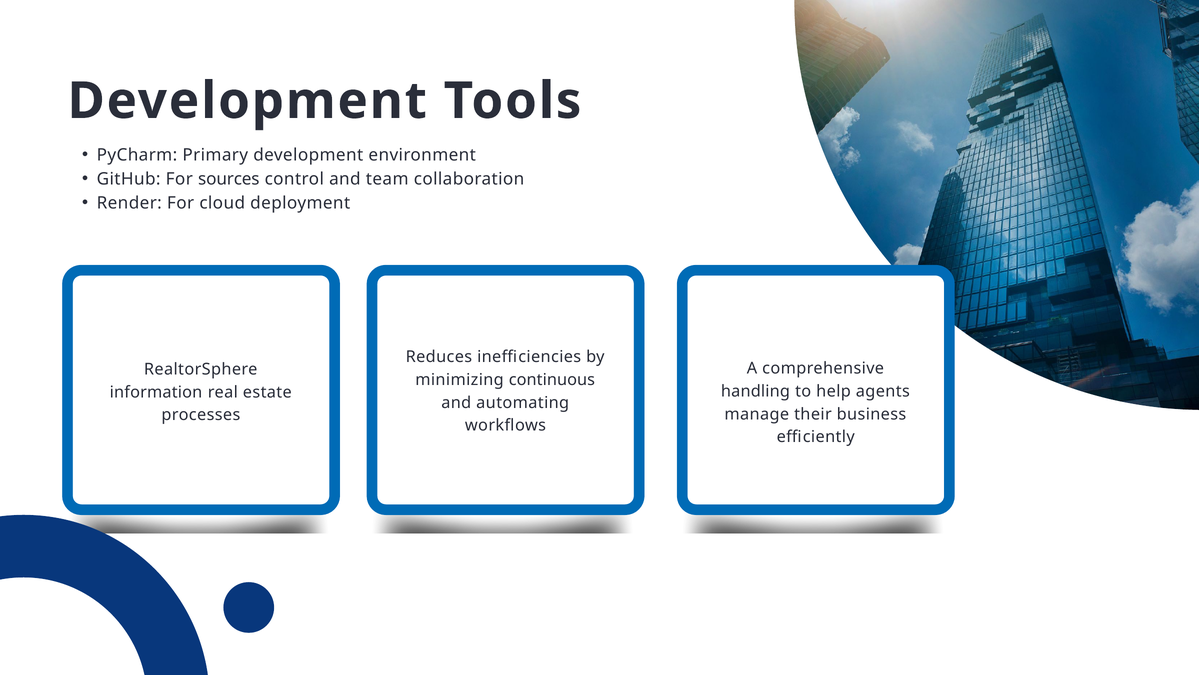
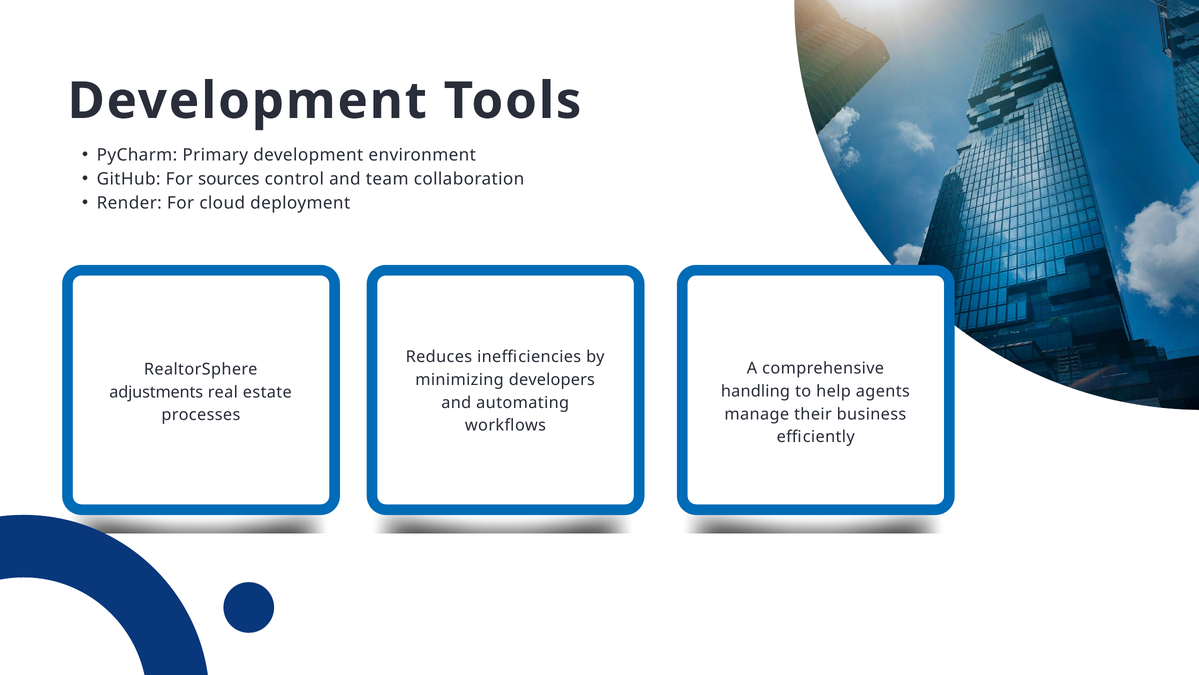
continuous: continuous -> developers (552, 379)
information: information -> adjustments (156, 392)
